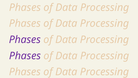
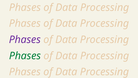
Phases colour: purple -> green (25, 56)
